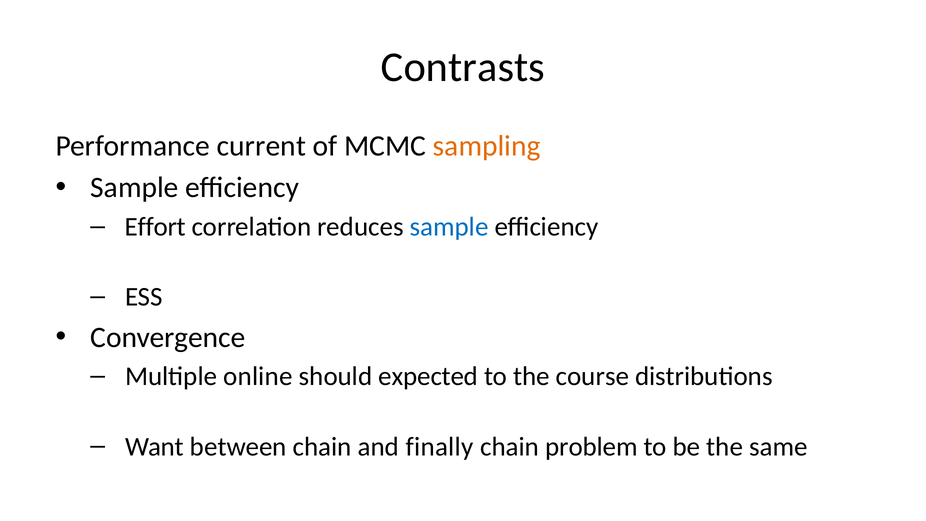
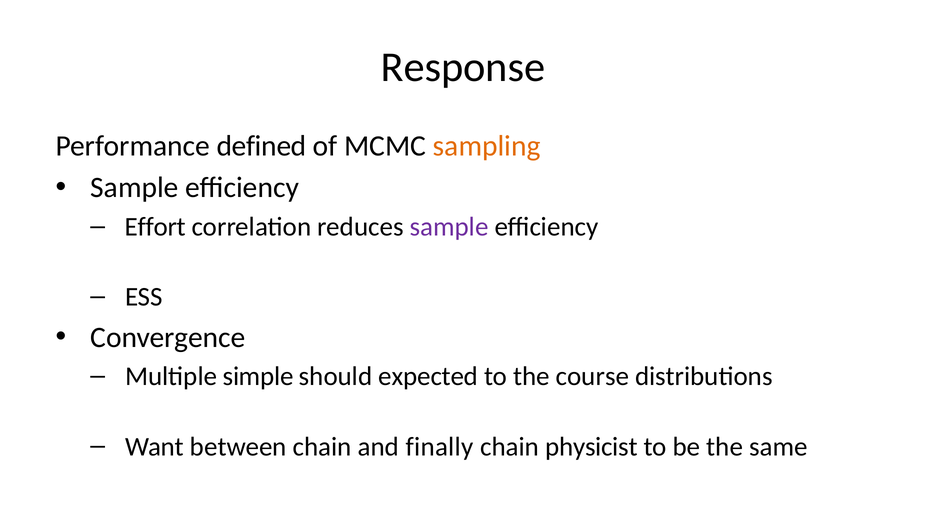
Contrasts: Contrasts -> Response (463, 67)
current: current -> defined (262, 146)
sample colour: blue -> purple (449, 227)
online: online -> simple (258, 376)
problem: problem -> physicist (591, 447)
